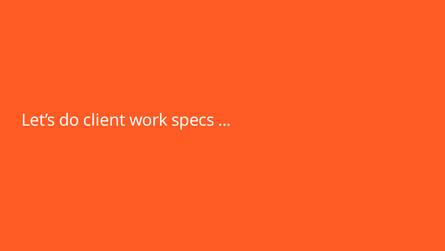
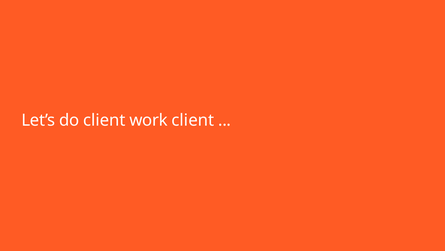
work specs: specs -> client (193, 120)
